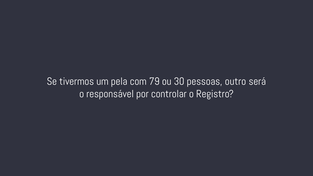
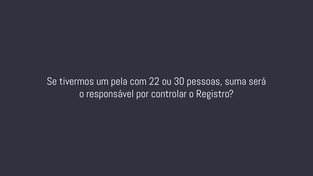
79: 79 -> 22 (154, 82)
outro: outro -> suma (236, 82)
